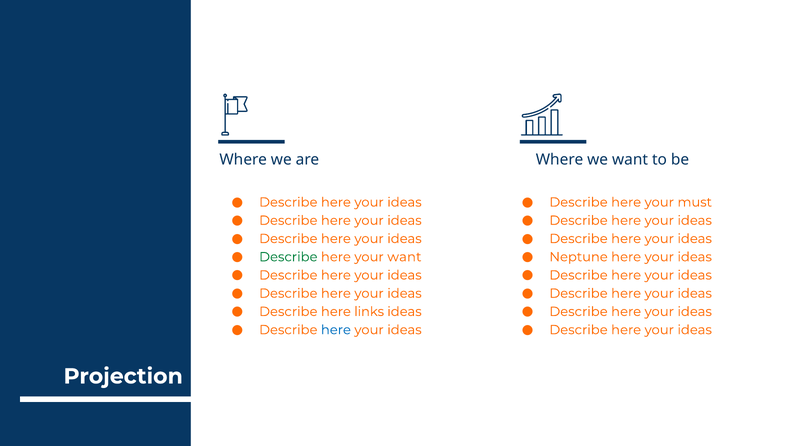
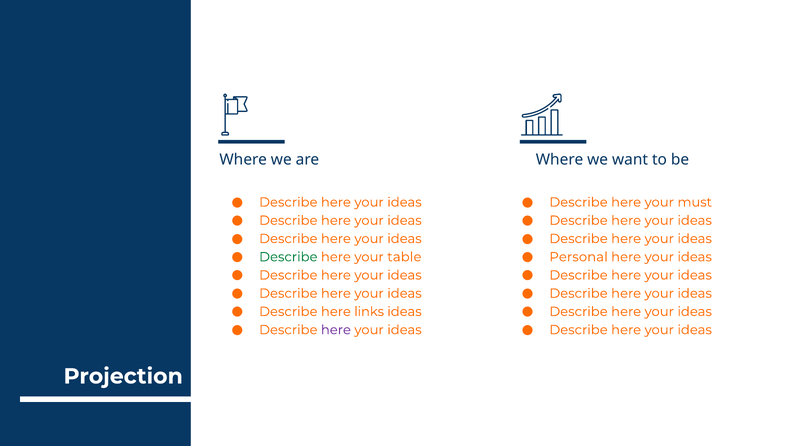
your want: want -> table (404, 257)
Neptune: Neptune -> Personal (578, 257)
here colour: blue -> purple (336, 330)
